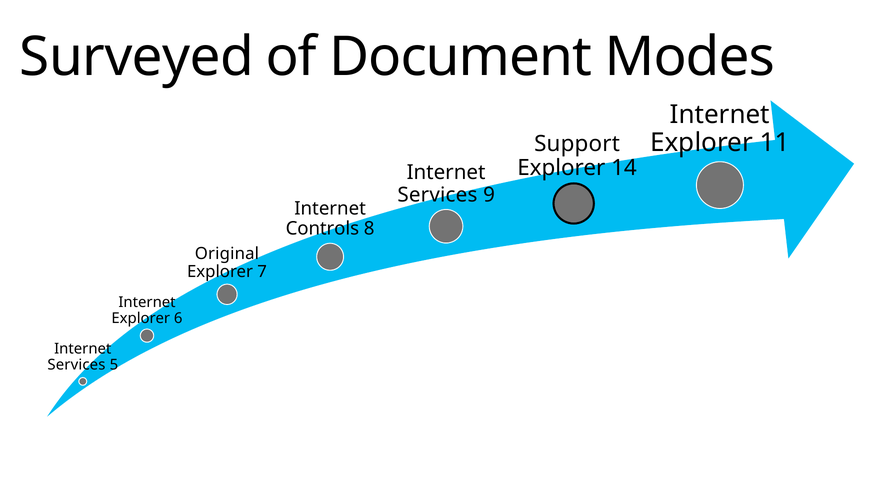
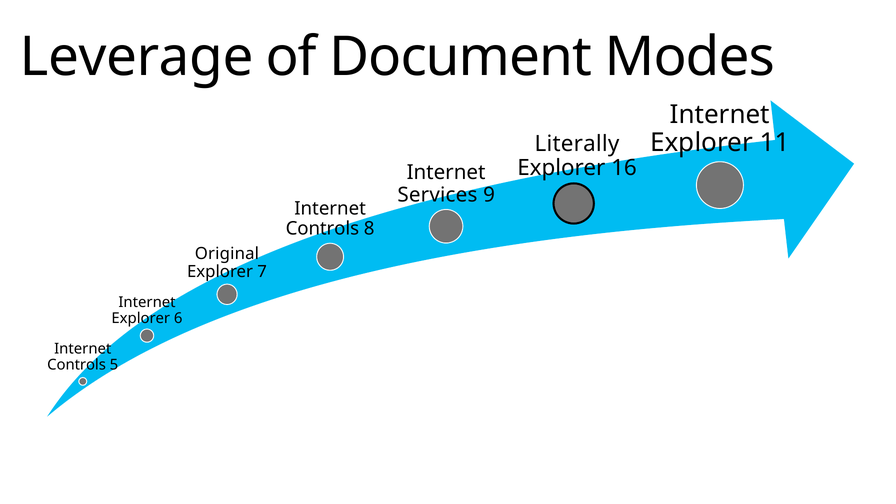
Surveyed: Surveyed -> Leverage (137, 57)
Support: Support -> Literally (577, 144)
14: 14 -> 16 (624, 168)
Services: Services -> Controls (77, 365)
